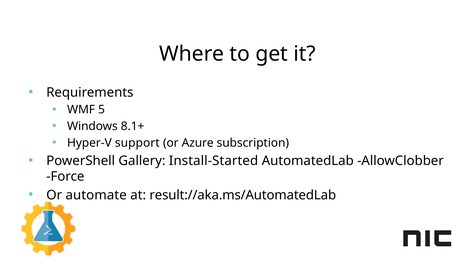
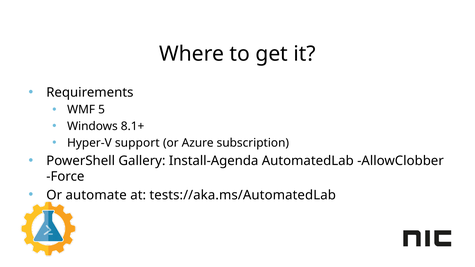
Install-Started: Install-Started -> Install-Agenda (214, 161)
result://aka.ms/AutomatedLab: result://aka.ms/AutomatedLab -> tests://aka.ms/AutomatedLab (243, 195)
